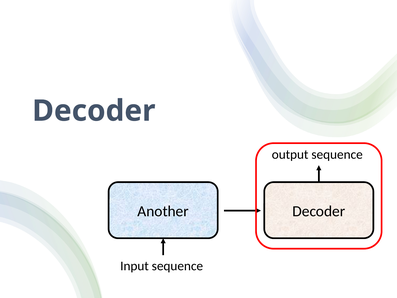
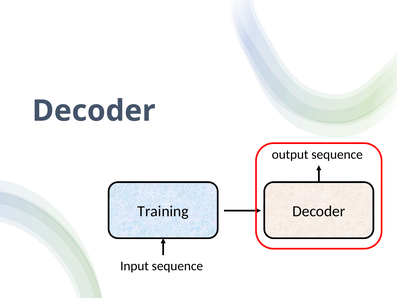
Another: Another -> Training (163, 211)
